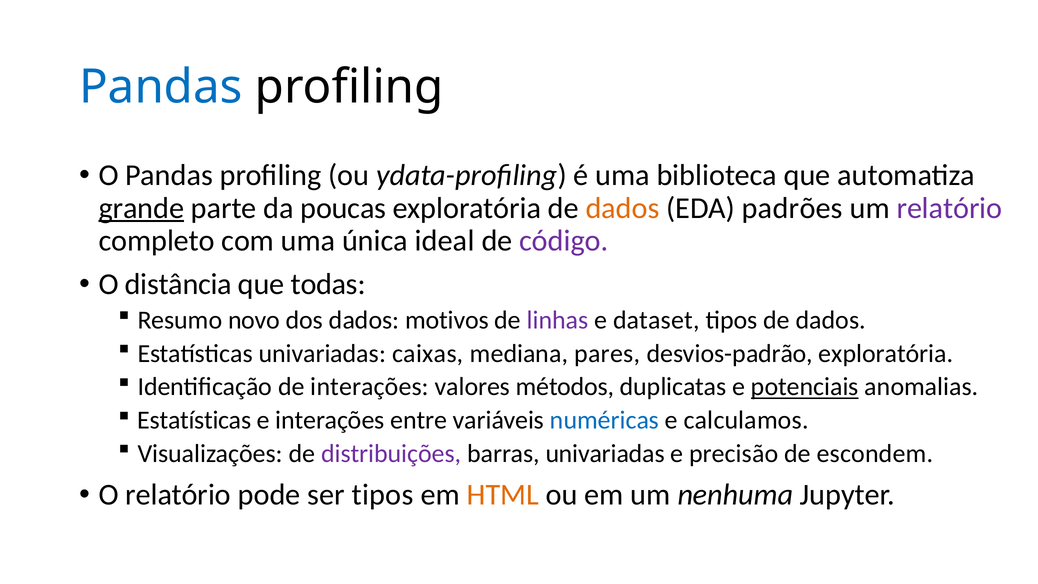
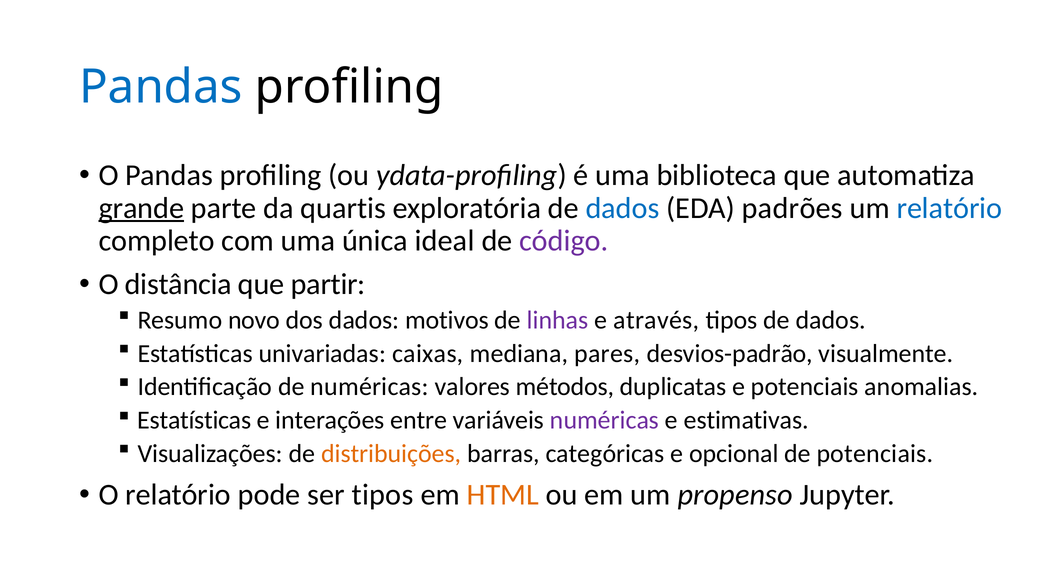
poucas: poucas -> quartis (343, 208)
dados colour: orange -> blue (623, 208)
relatório colour: purple -> blue (949, 208)
todas: todas -> partir (328, 284)
dataset: dataset -> através (656, 320)
desvios-padrão exploratória: exploratória -> visualmente (886, 353)
de interações: interações -> numéricas (370, 387)
potenciais underline: present -> none (805, 387)
numéricas colour: blue -> purple (605, 420)
calculamos: calculamos -> estimativas (746, 420)
distribuições colour: purple -> orange (391, 454)
barras univariadas: univariadas -> categóricas (605, 454)
precisão: precisão -> opcional (734, 454)
de escondem: escondem -> potenciais (875, 454)
nenhuma: nenhuma -> propenso (735, 495)
